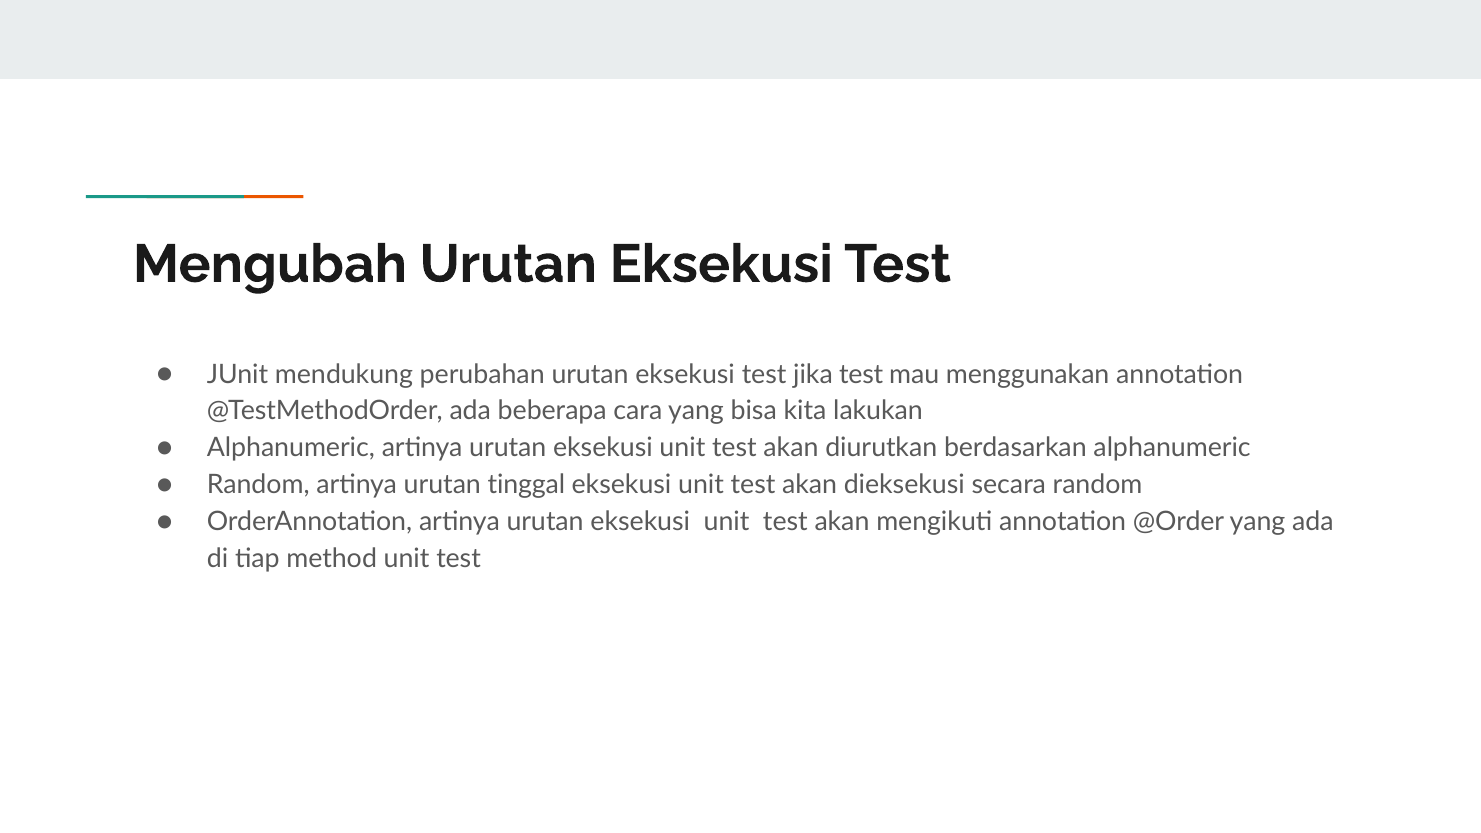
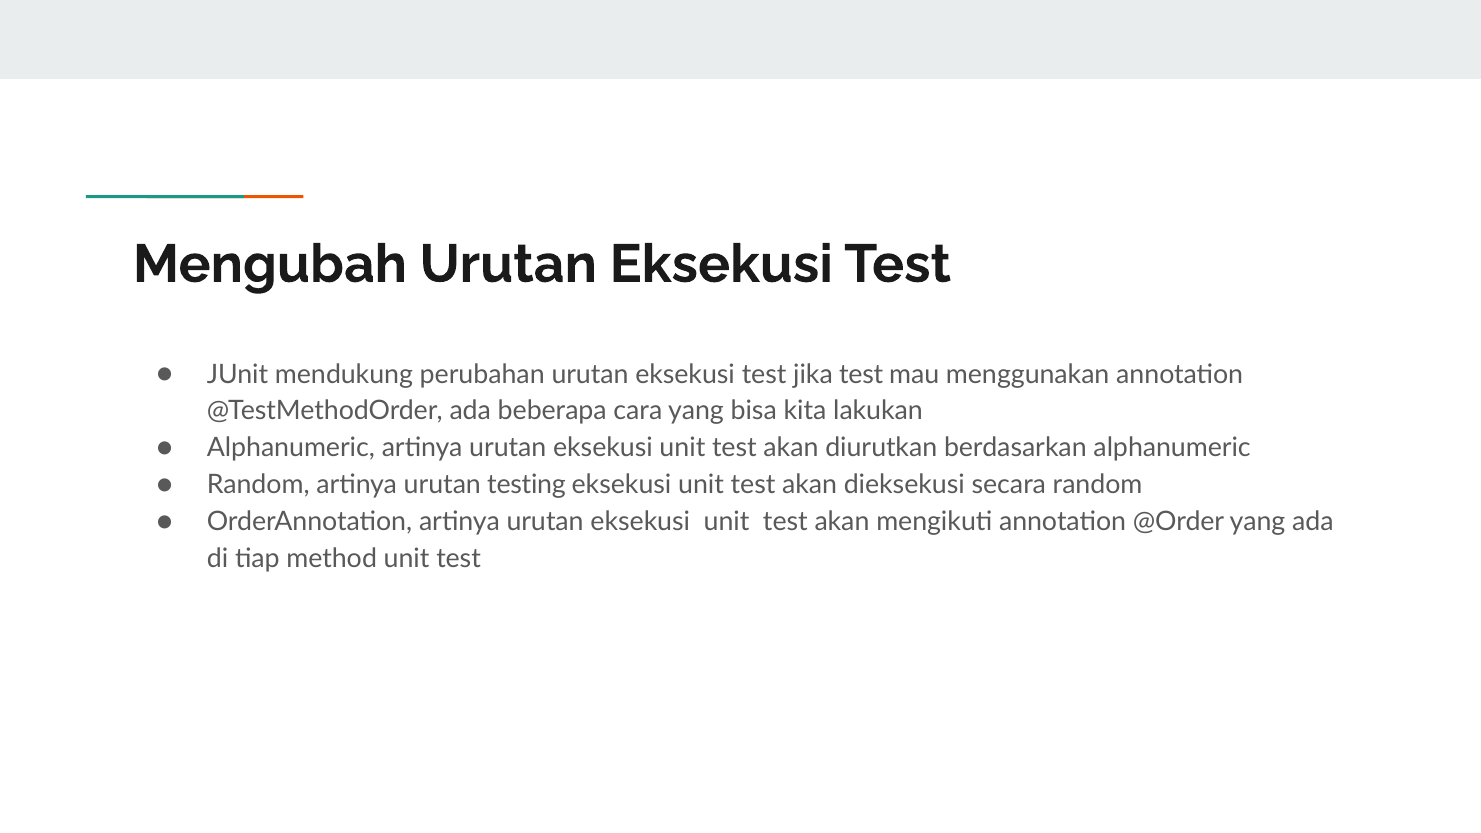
tinggal: tinggal -> testing (526, 485)
